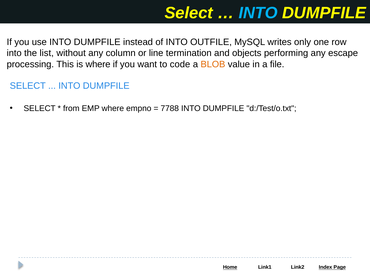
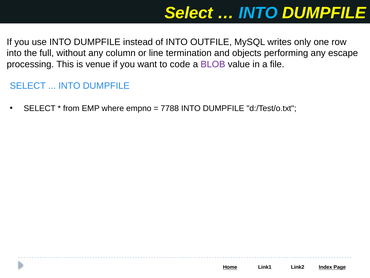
list: list -> full (47, 53)
is where: where -> venue (98, 64)
BLOB colour: orange -> purple (213, 64)
